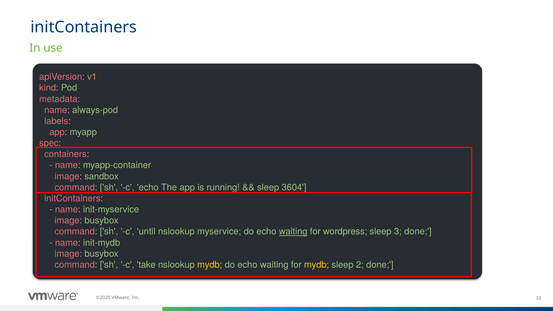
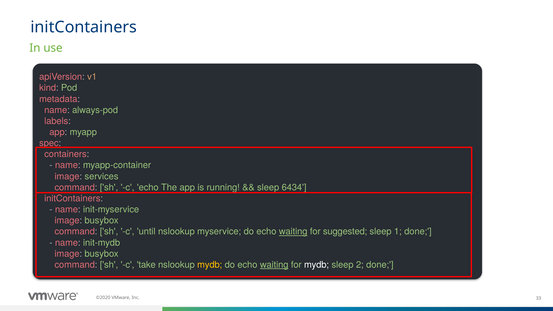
sandbox: sandbox -> services (102, 176)
3604: 3604 -> 6434 (294, 187)
wordpress: wordpress -> suggested (345, 232)
3: 3 -> 1 (398, 232)
waiting underline: none -> present (274, 265)
mydb colour: yellow -> white (317, 265)
